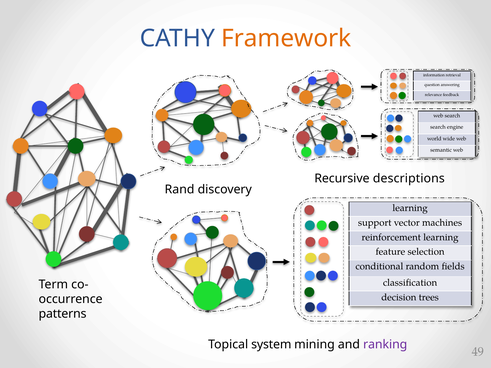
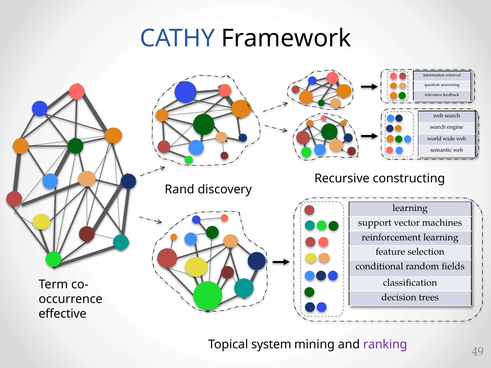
Framework colour: orange -> black (286, 38)
descriptions: descriptions -> constructing (409, 179)
patterns: patterns -> effective (63, 314)
